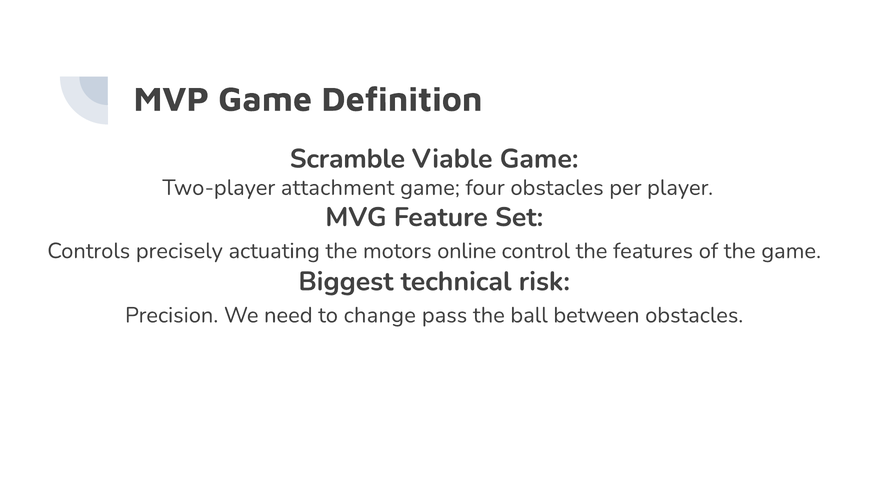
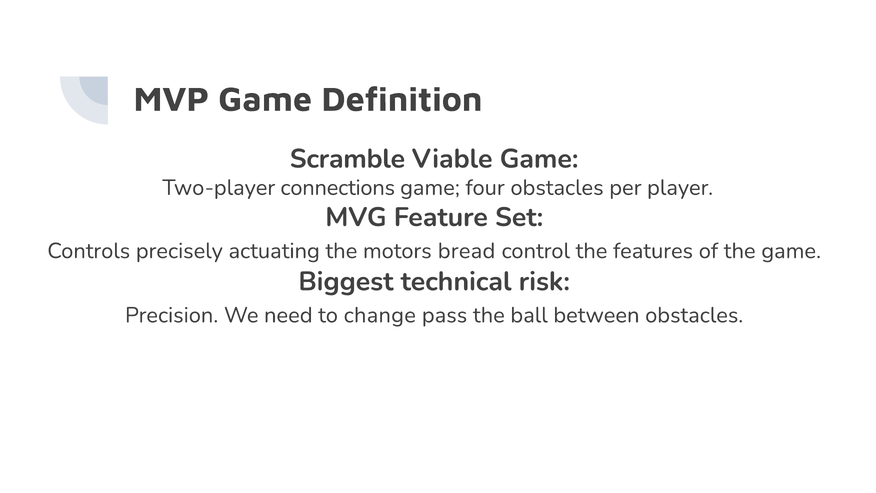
attachment: attachment -> connections (338, 188)
online: online -> bread (467, 251)
